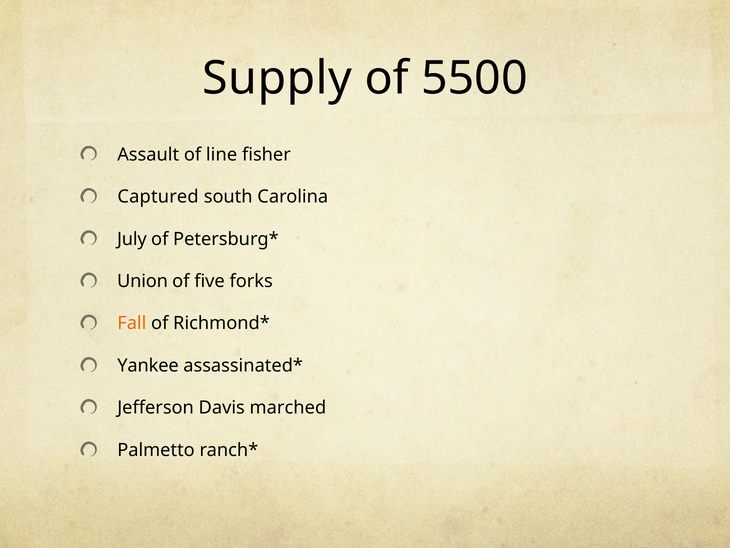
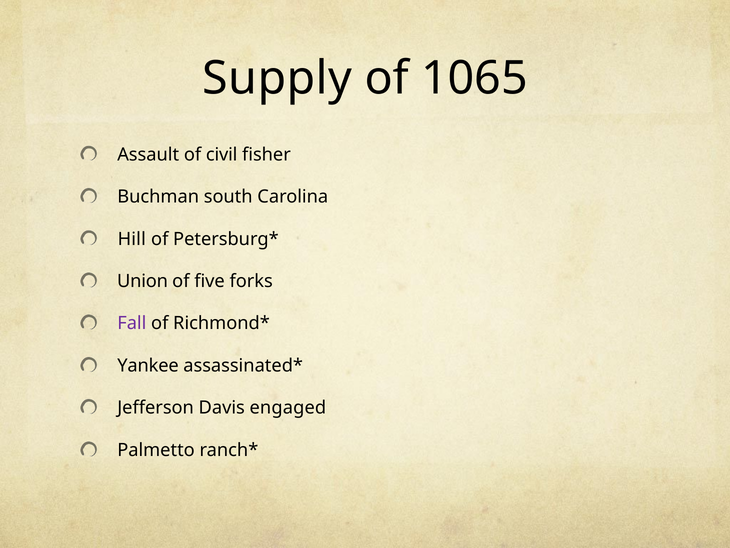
5500: 5500 -> 1065 (474, 78)
line: line -> civil (222, 154)
Captured: Captured -> Buchman (158, 197)
July: July -> Hill (132, 239)
Fall colour: orange -> purple (132, 323)
marched: marched -> engaged (288, 408)
